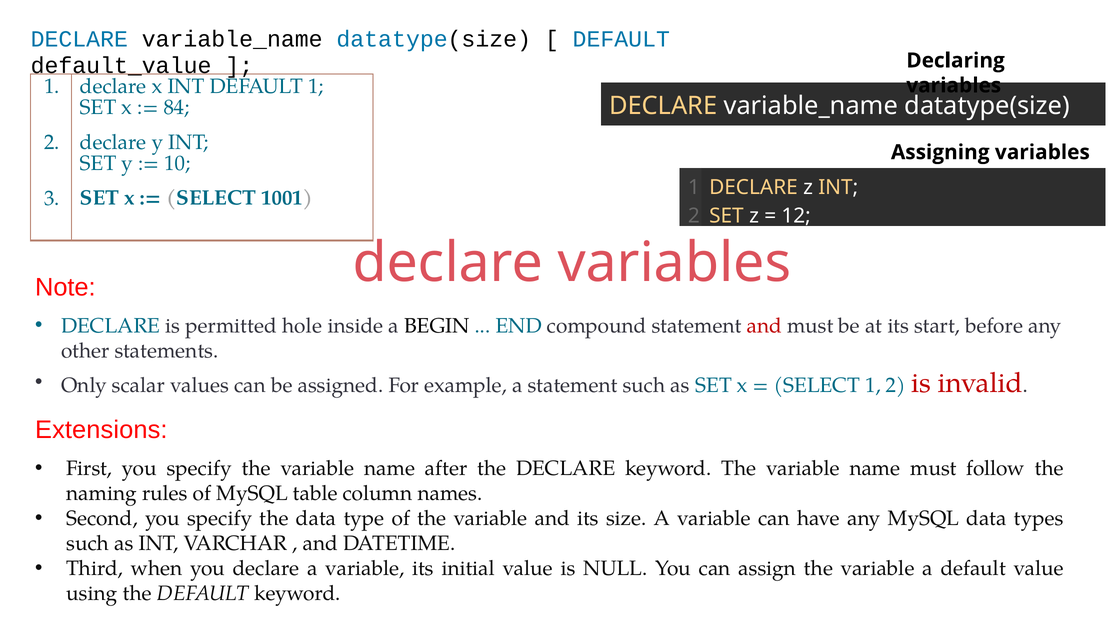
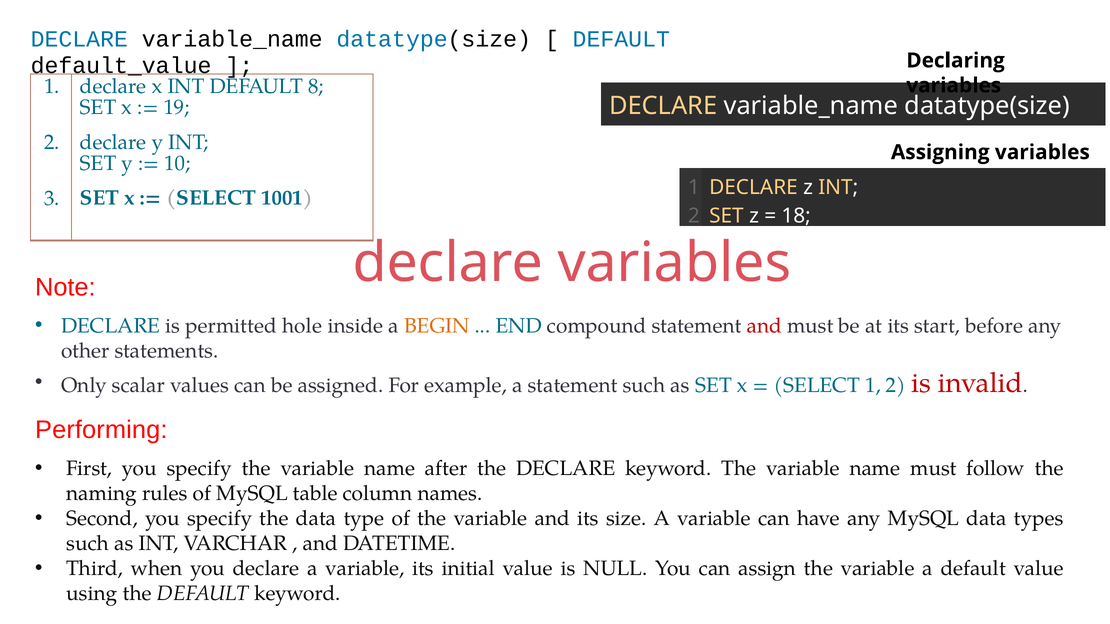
DEFAULT 1: 1 -> 8 (316, 87)
84: 84 -> 19 (177, 107)
12: 12 -> 18 (796, 216)
BEGIN colour: black -> orange (437, 326)
Extensions: Extensions -> Performing (101, 430)
